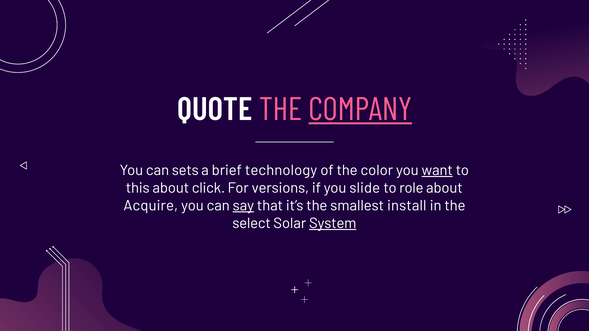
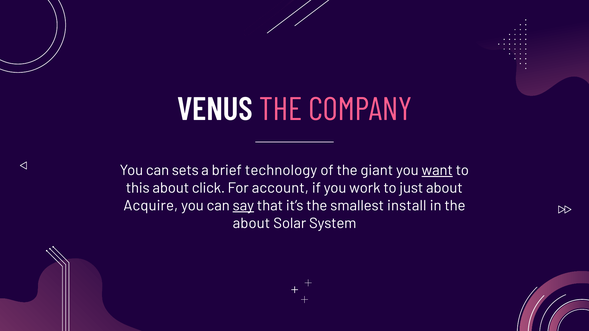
QUOTE: QUOTE -> VENUS (215, 110)
COMPANY underline: present -> none (360, 110)
color: color -> giant (377, 170)
versions: versions -> account (280, 188)
slide: slide -> work (365, 188)
role: role -> just (411, 188)
select: select -> about (251, 223)
System underline: present -> none (333, 223)
